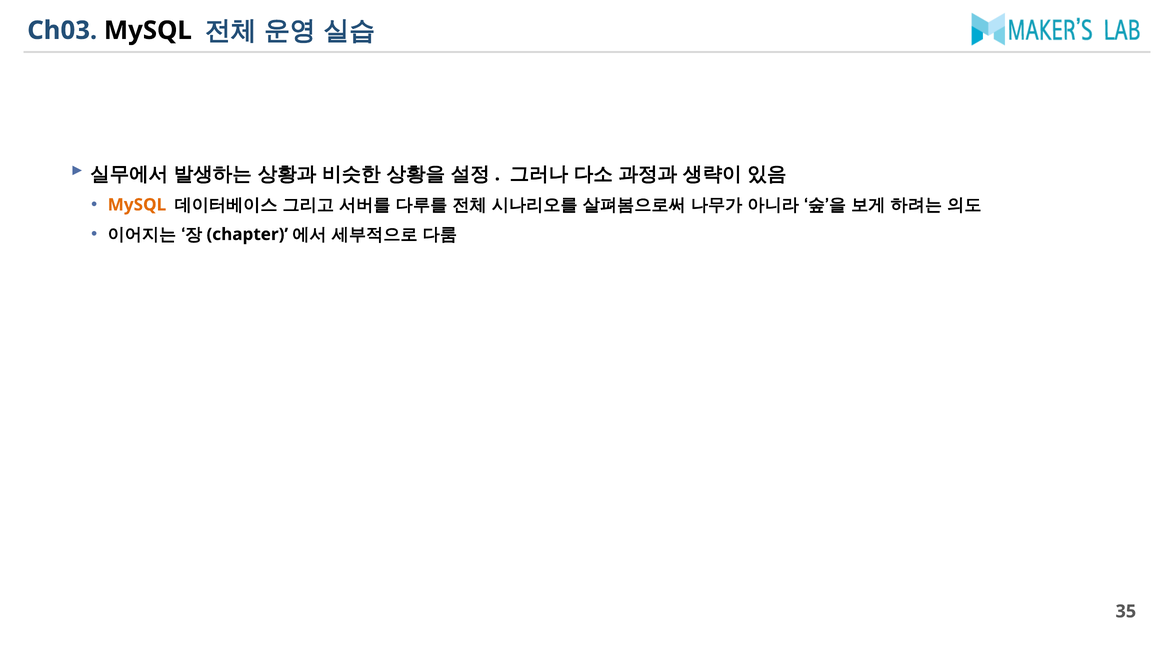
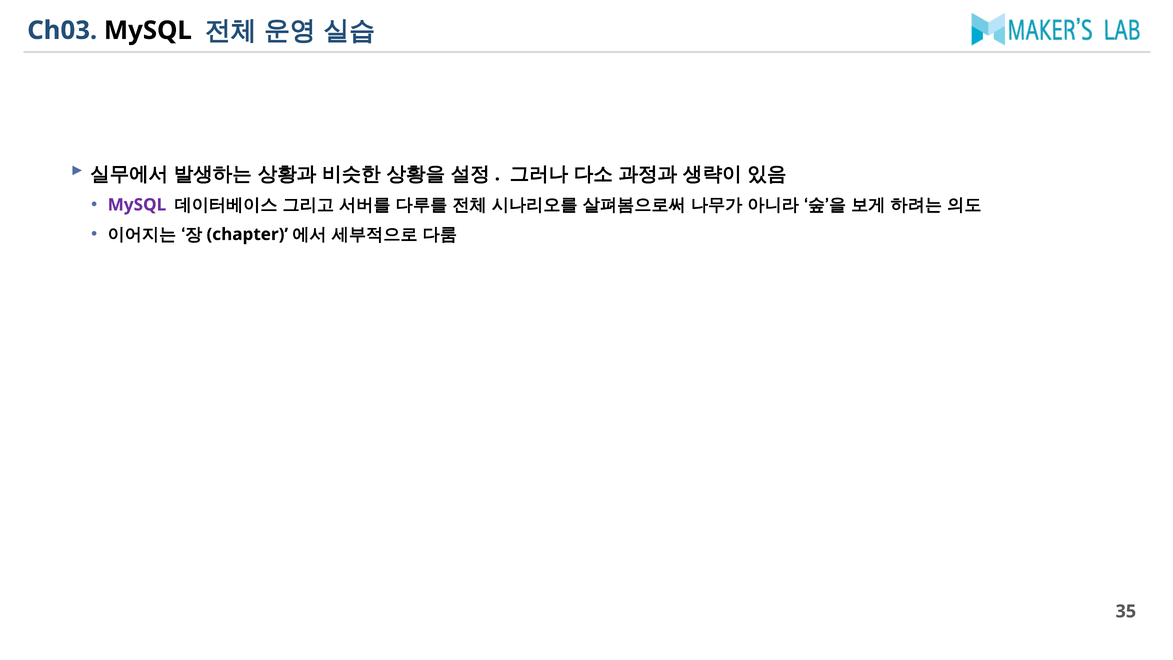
MySQL colour: orange -> purple (137, 205)
